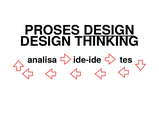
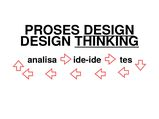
THINKING underline: none -> present (107, 41)
